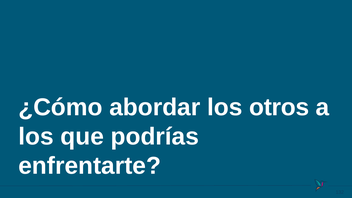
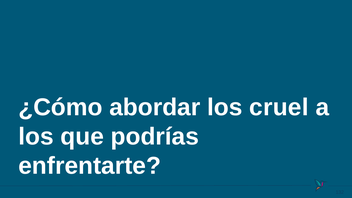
otros: otros -> cruel (279, 107)
